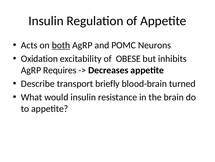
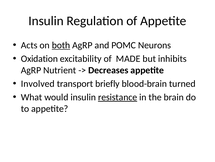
OBESE: OBESE -> MADE (128, 58)
Requires: Requires -> Nutrient (60, 70)
Describe: Describe -> Involved (38, 83)
resistance underline: none -> present (118, 97)
